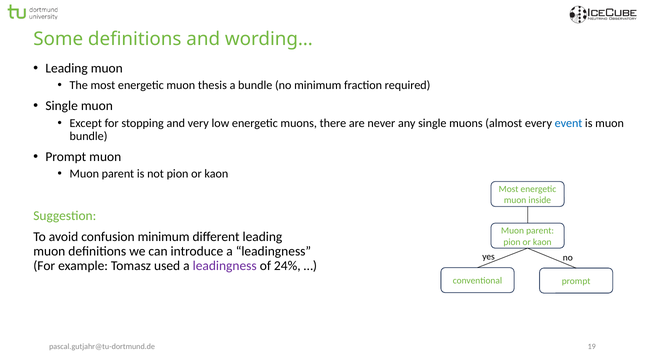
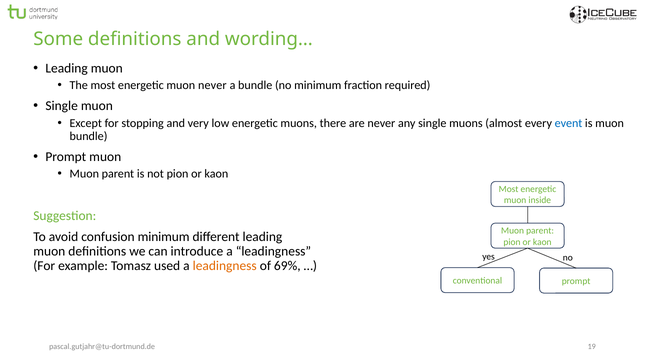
muon thesis: thesis -> never (212, 85)
leadingness colour: purple -> orange (225, 266)
24%: 24% -> 69% (287, 266)
